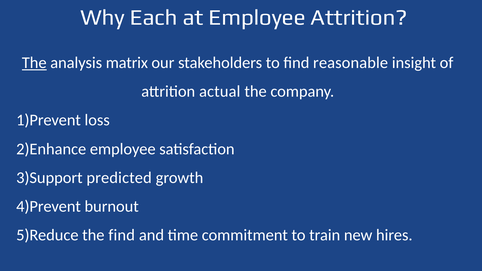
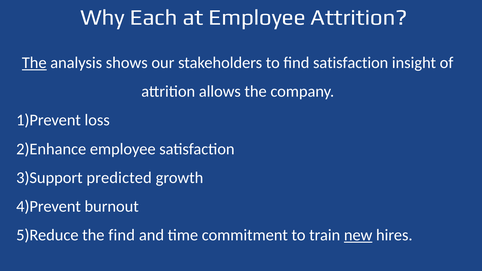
matrix: matrix -> shows (127, 63)
find reasonable: reasonable -> satisfaction (351, 63)
actual: actual -> allows (220, 92)
new underline: none -> present (358, 235)
